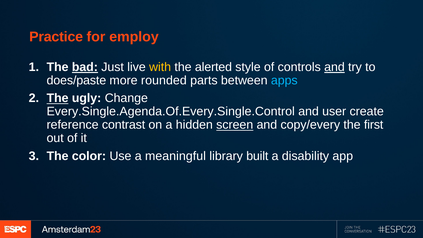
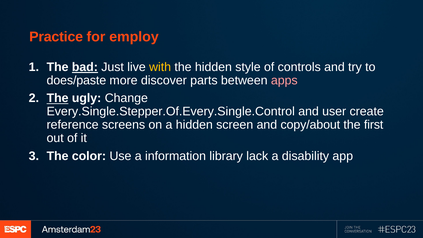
the alerted: alerted -> hidden (213, 67)
and underline: present -> none (334, 67)
rounded: rounded -> discover (164, 80)
apps colour: light blue -> pink (284, 80)
Every.Single.Agenda.Of.Every.Single.Control: Every.Single.Agenda.Of.Every.Single.Control -> Every.Single.Stepper.Of.Every.Single.Control (171, 112)
contrast: contrast -> screens (124, 125)
screen underline: present -> none (235, 125)
copy/every: copy/every -> copy/about (310, 125)
meaningful: meaningful -> information (176, 156)
built: built -> lack (257, 156)
